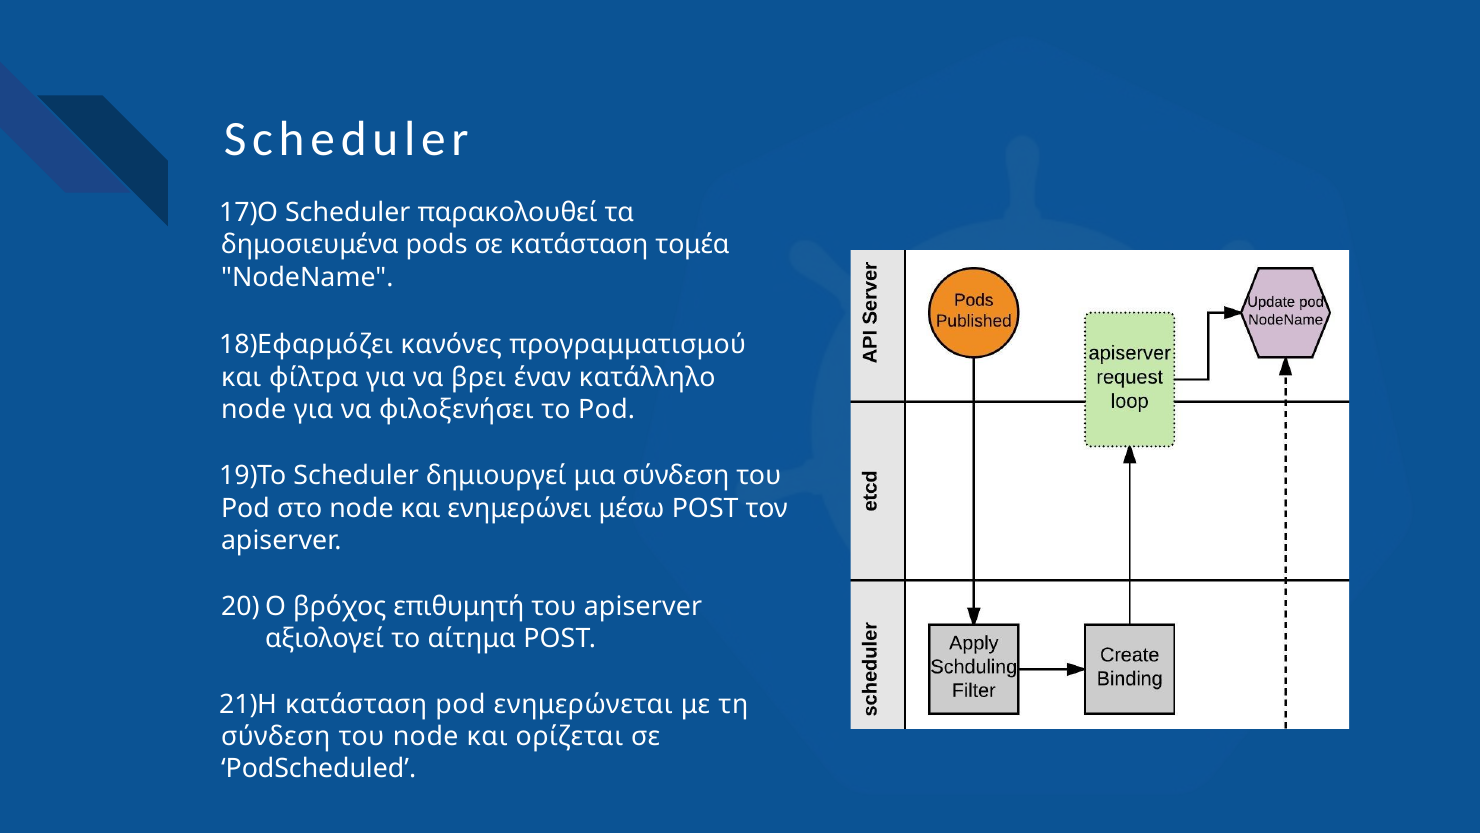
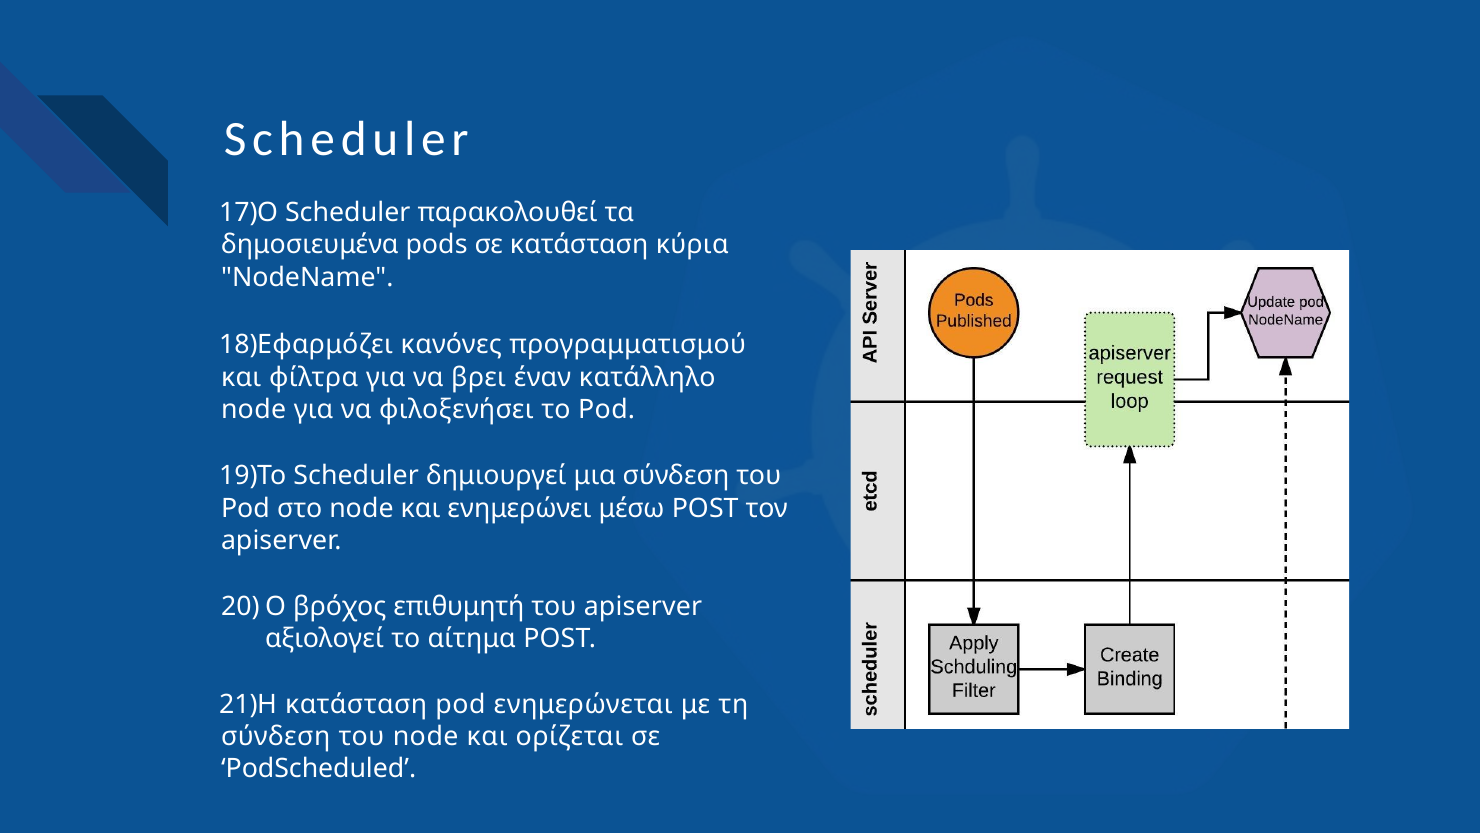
τομέα: τομέα -> κύρια (692, 245)
